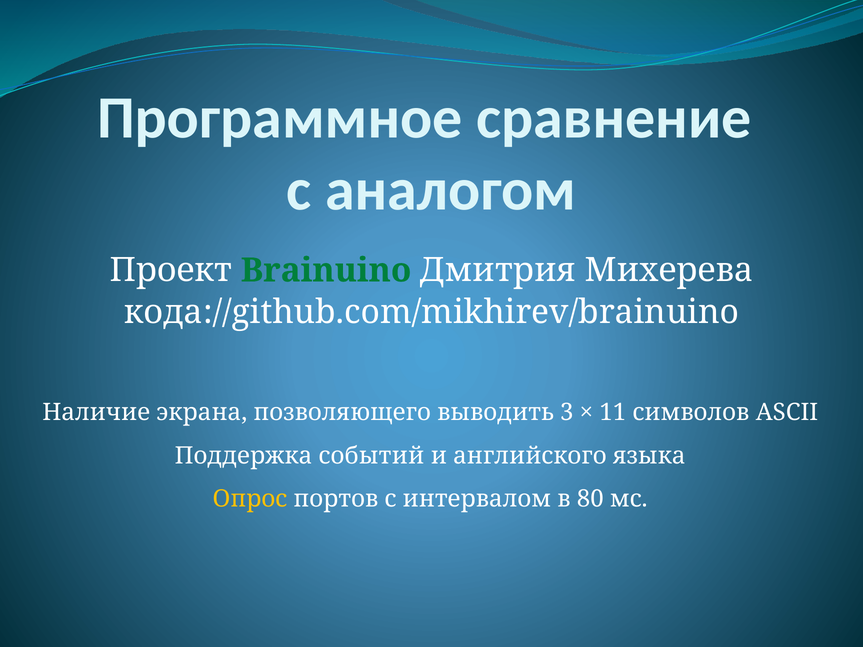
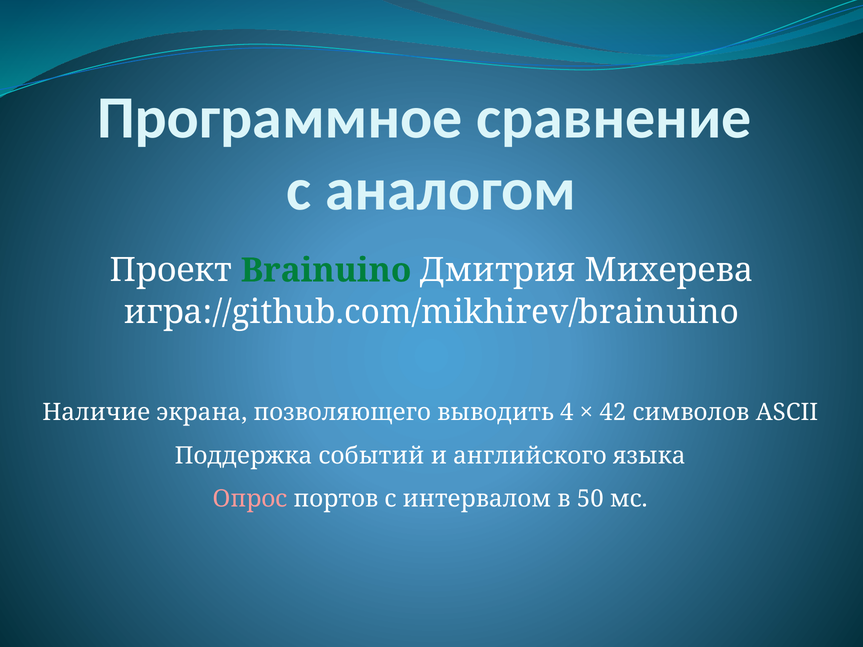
кода://github.com/mikhirev/brainuino: кода://github.com/mikhirev/brainuino -> игра://github.com/mikhirev/brainuino (432, 312)
3: 3 -> 4 (567, 413)
11: 11 -> 42 (613, 413)
Опрос colour: yellow -> pink (250, 499)
80: 80 -> 50 (590, 499)
